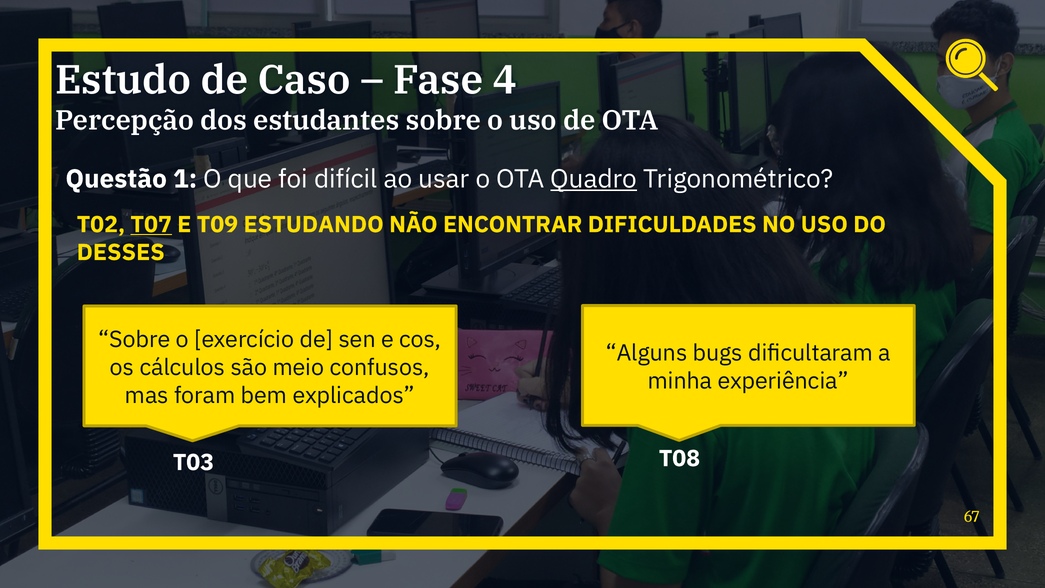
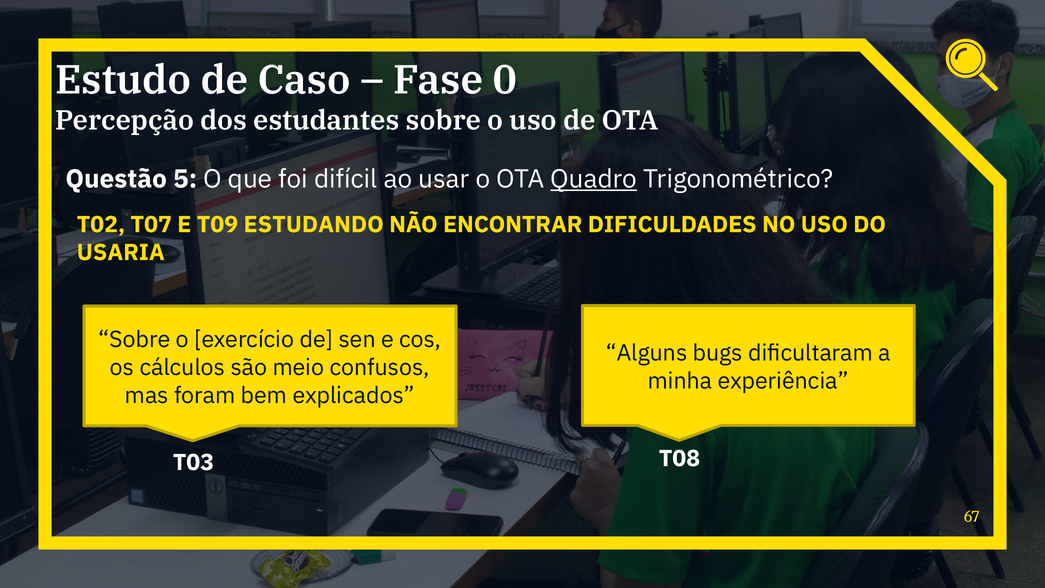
4: 4 -> 0 (505, 80)
1: 1 -> 5 (185, 179)
T07 underline: present -> none (151, 224)
DESSES: DESSES -> USARIA (121, 252)
